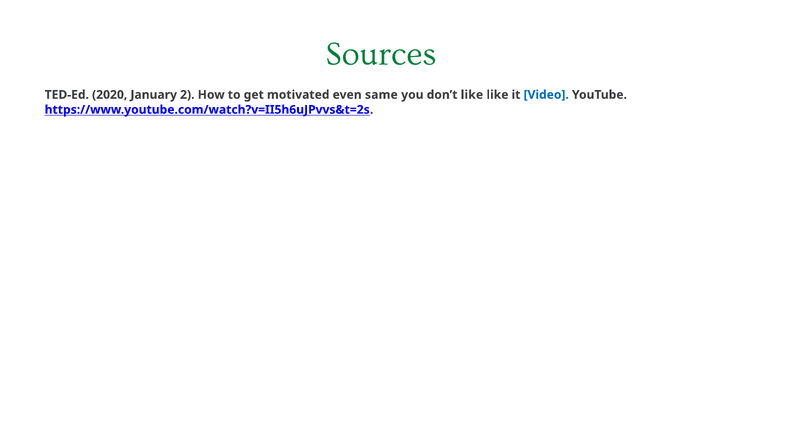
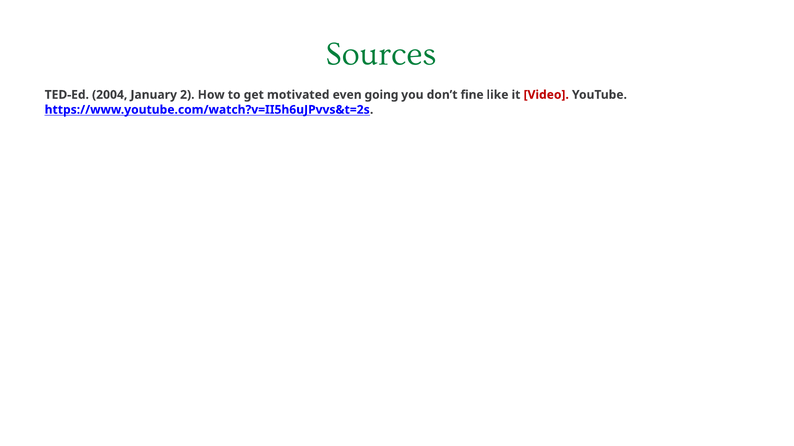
2020: 2020 -> 2004 (110, 95)
same: same -> going (381, 95)
don’t like: like -> fine (472, 95)
Video colour: blue -> red (546, 95)
